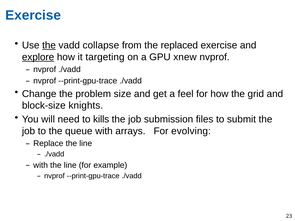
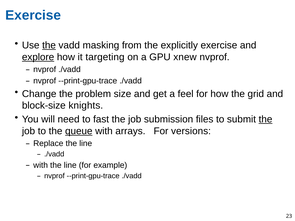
collapse: collapse -> masking (101, 45)
replaced: replaced -> explicitly (179, 45)
kills: kills -> fast (101, 119)
the underline: none -> present (265, 119)
queue underline: none -> present (79, 131)
evolving: evolving -> versions (191, 131)
